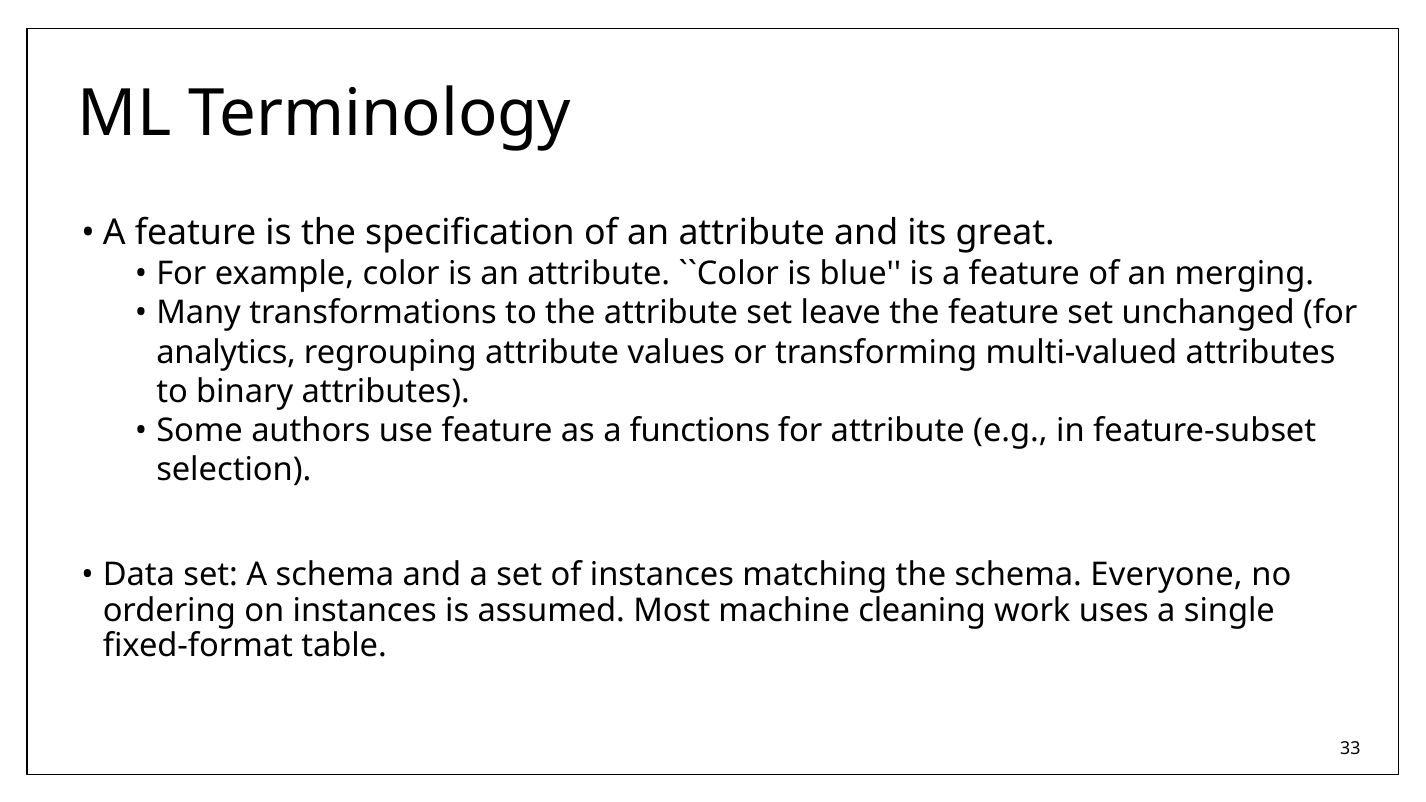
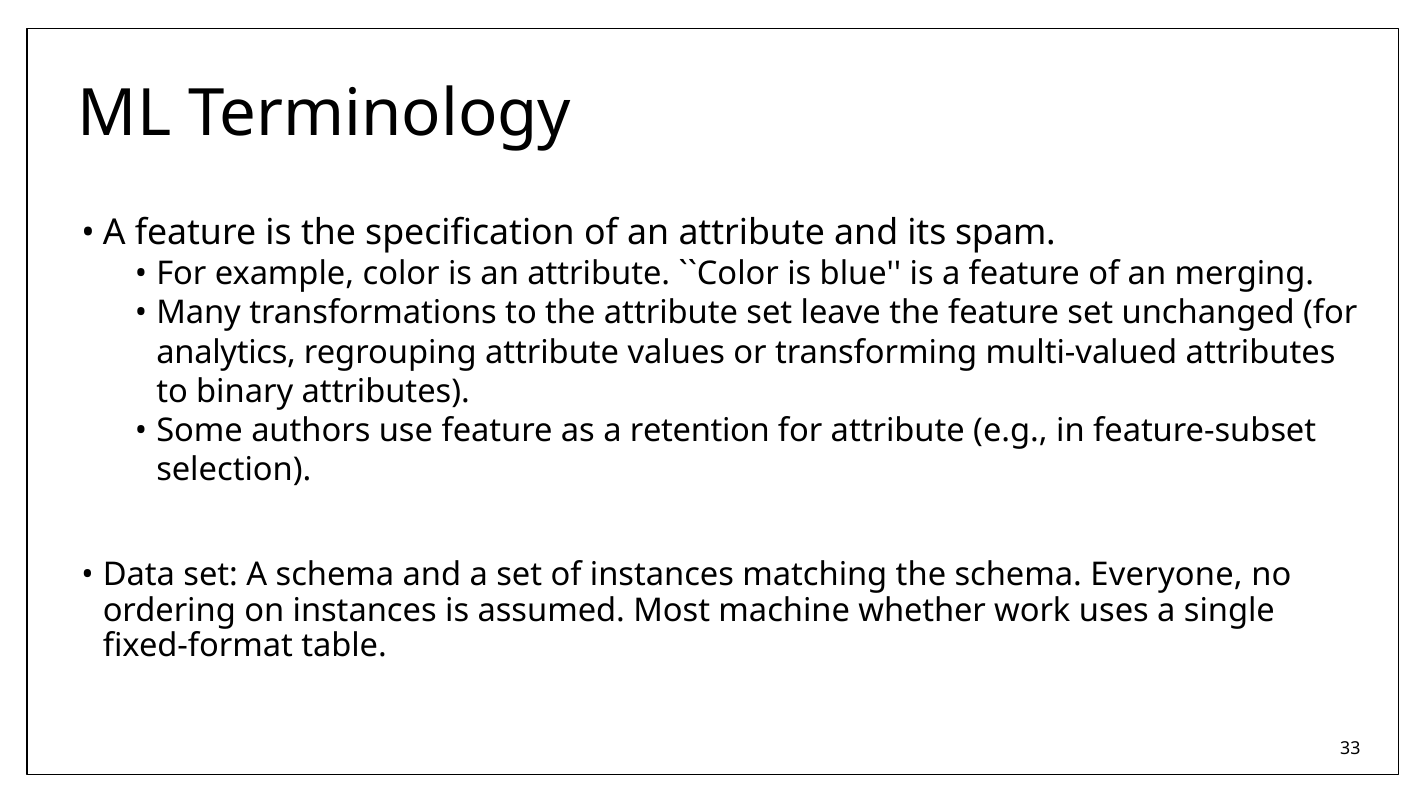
great: great -> spam (1005, 233)
functions: functions -> retention (700, 431)
cleaning: cleaning -> whether (922, 610)
